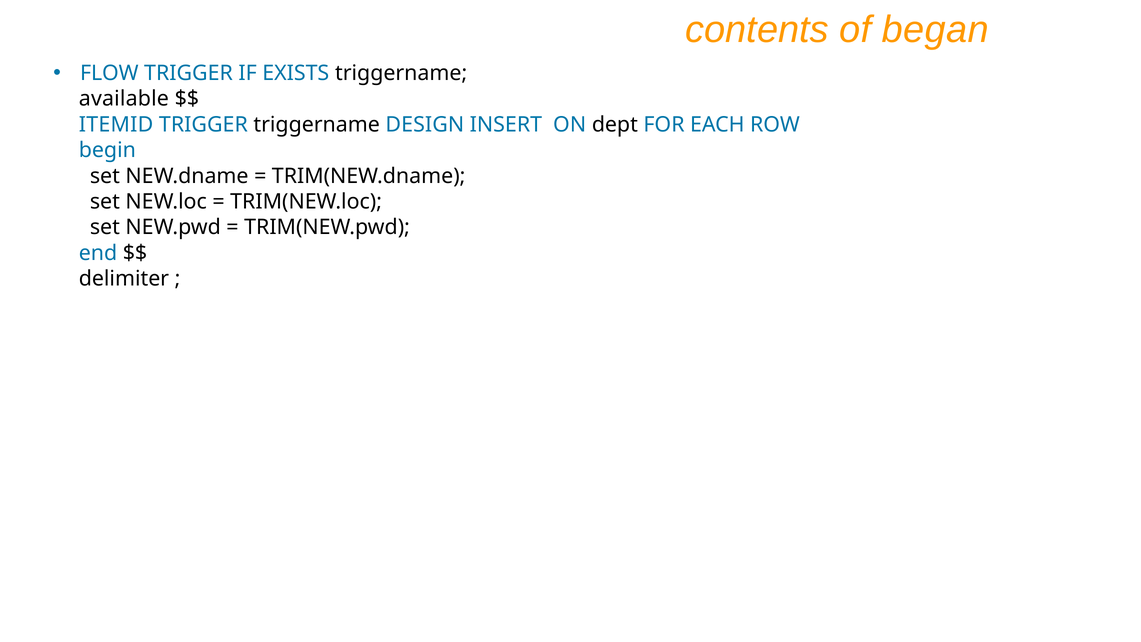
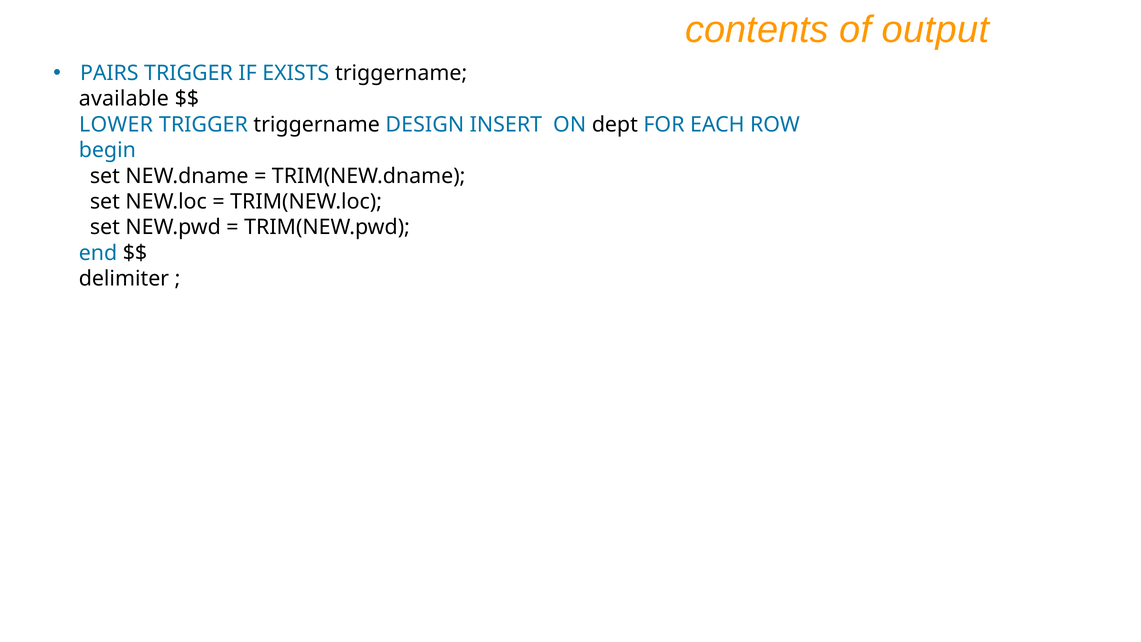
began: began -> output (936, 30)
FLOW: FLOW -> PAIRS (109, 73)
ITEMID: ITEMID -> LOWER (116, 125)
